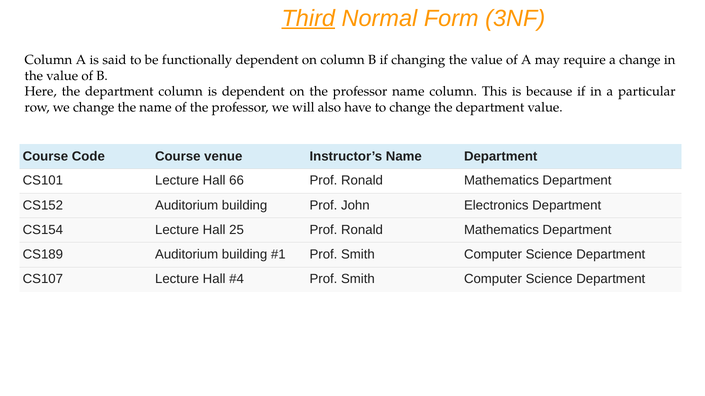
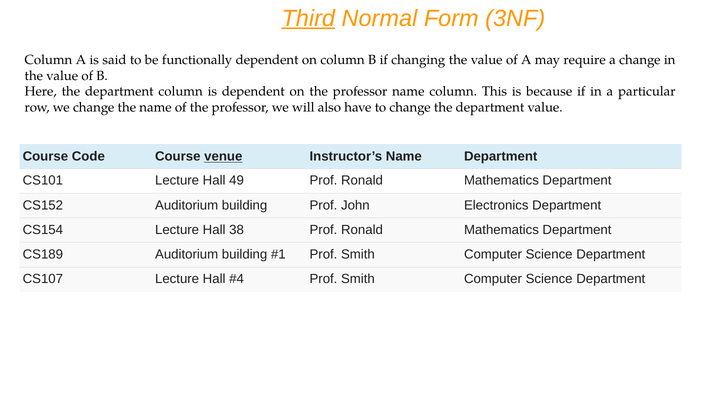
venue underline: none -> present (223, 157)
66: 66 -> 49 (237, 181)
25: 25 -> 38 (237, 230)
